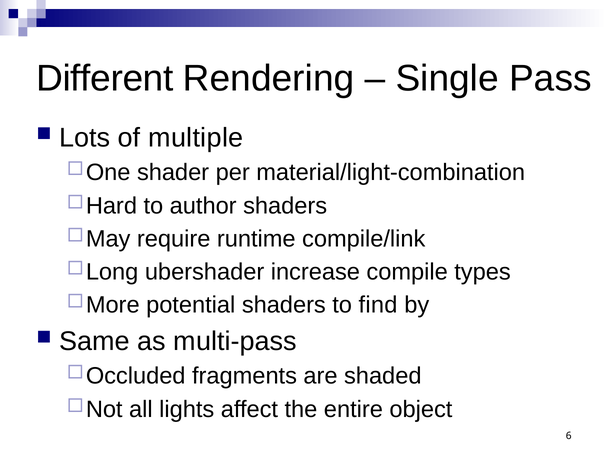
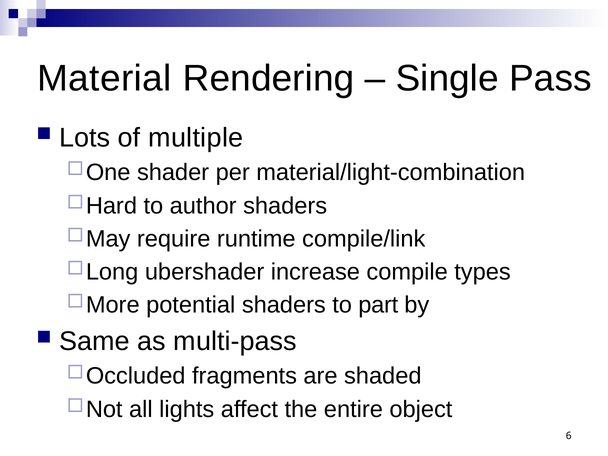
Different: Different -> Material (104, 79)
find: find -> part (378, 305)
